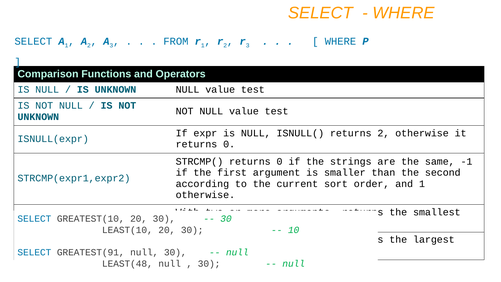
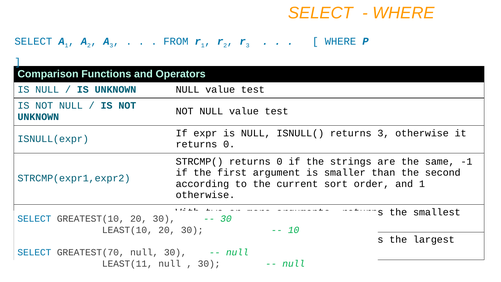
returns 2: 2 -> 3 (383, 133)
GREATEST(91: GREATEST(91 -> GREATEST(70 (91, 252)
LEAST(48: LEAST(48 -> LEAST(11 (127, 264)
